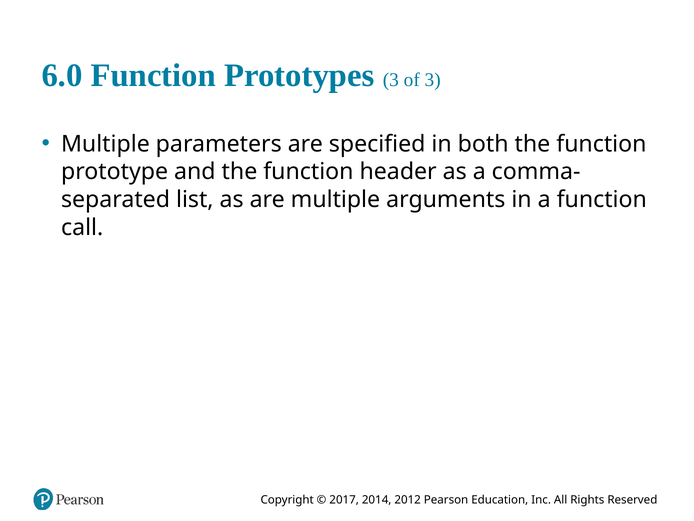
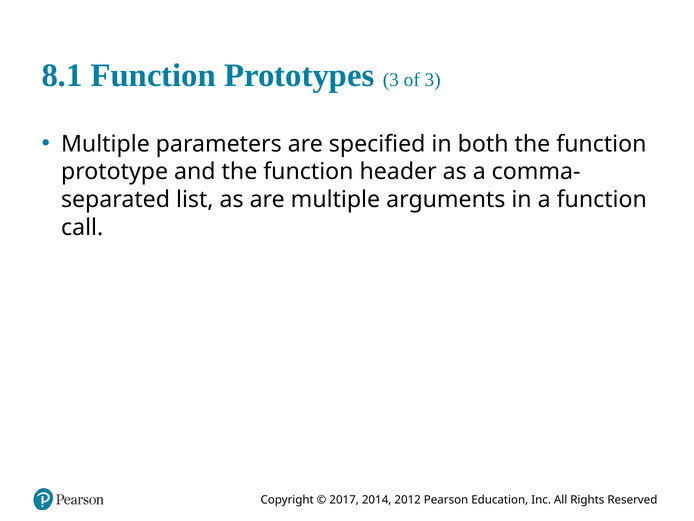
6.0: 6.0 -> 8.1 (62, 75)
